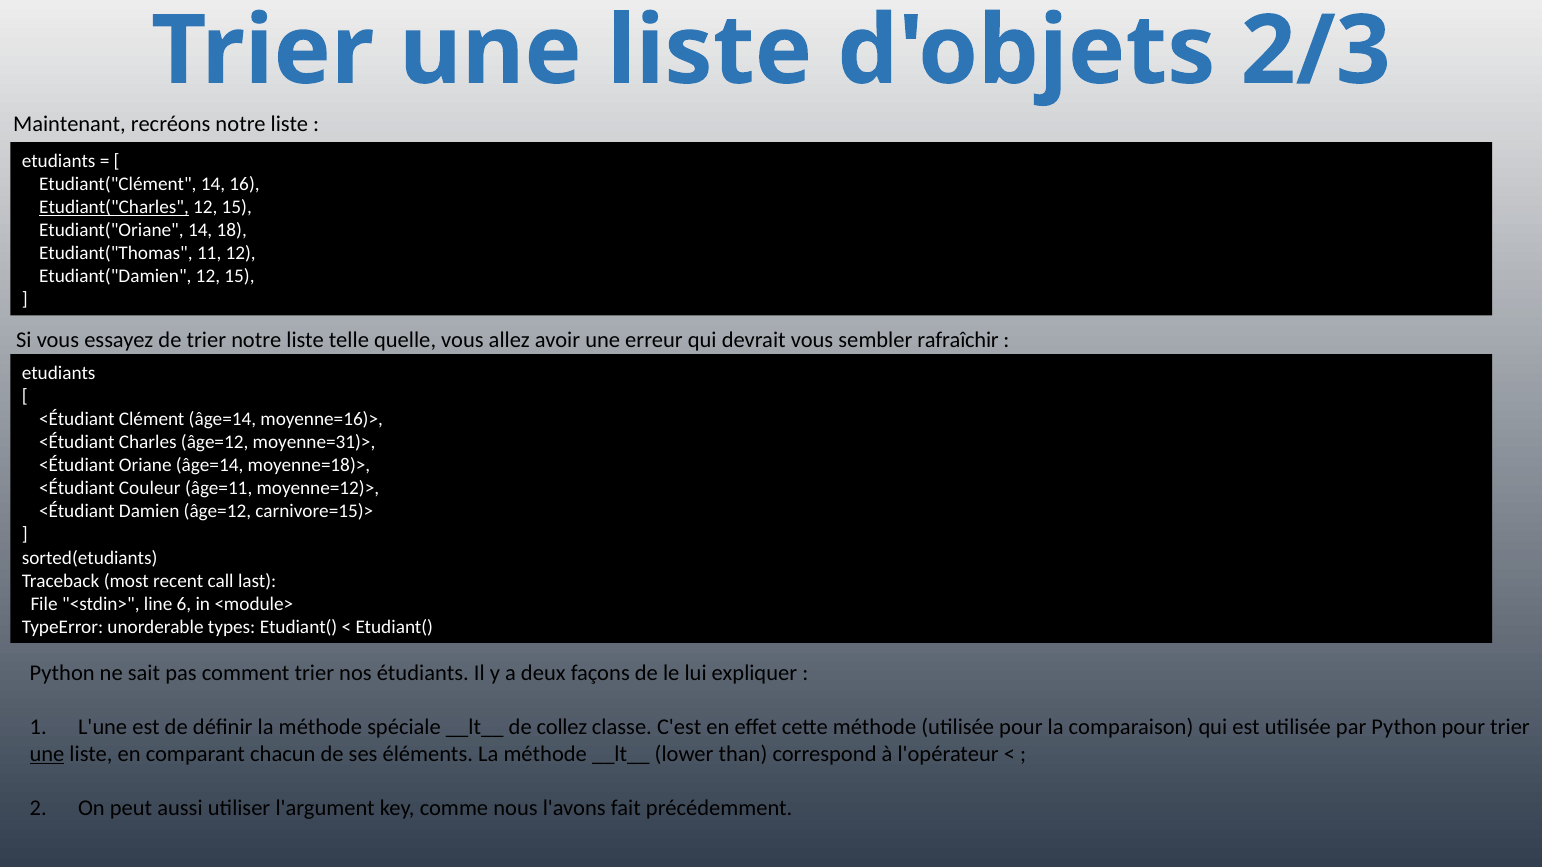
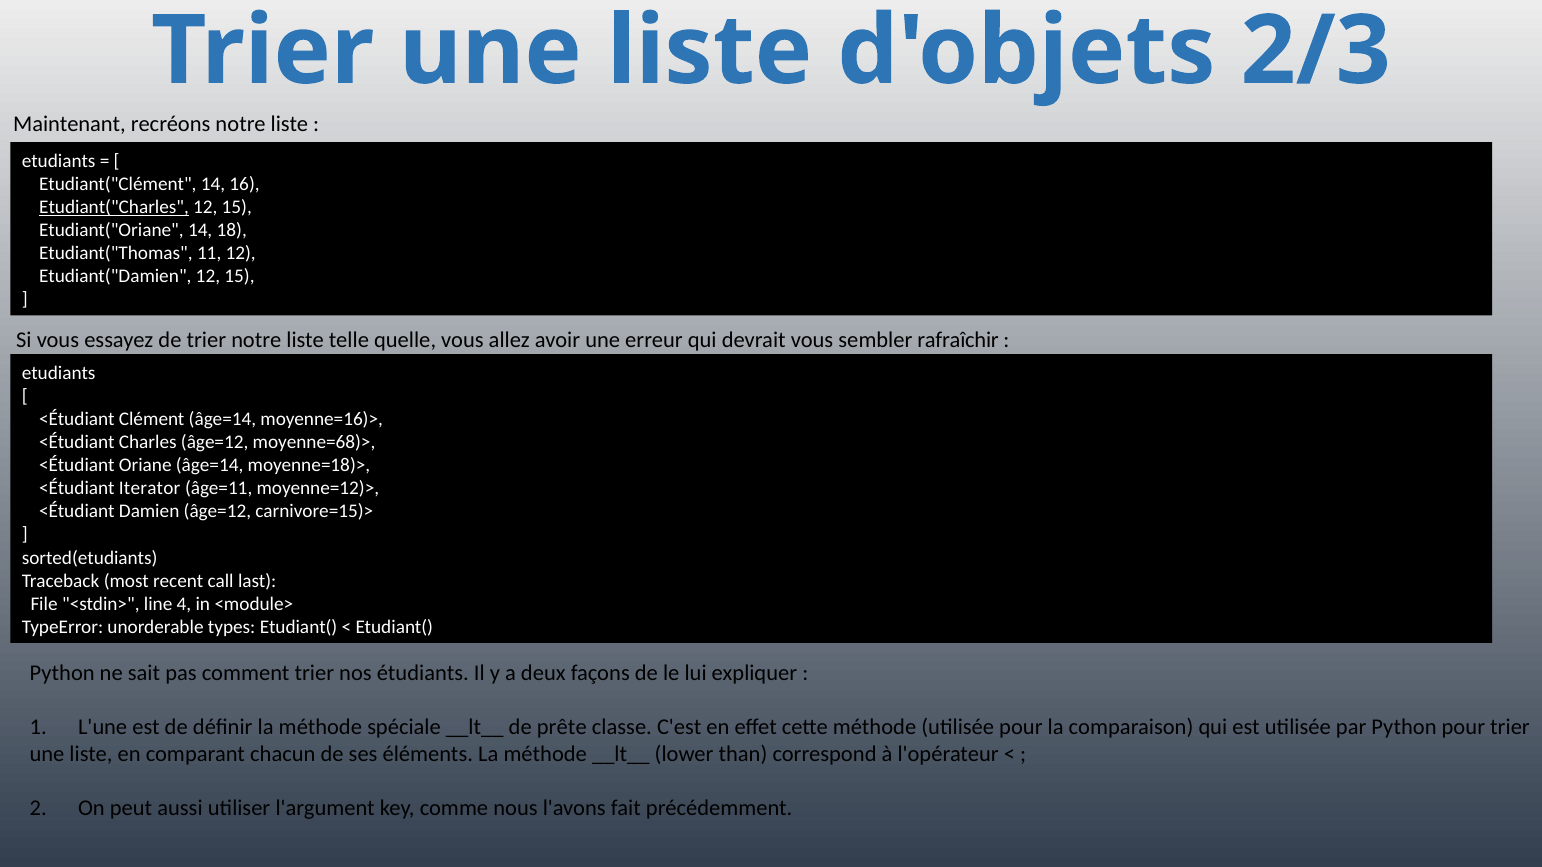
moyenne=31)>: moyenne=31)> -> moyenne=68)> (314, 442)
Couleur: Couleur -> Iterator (150, 489)
6: 6 -> 4 (184, 604)
collez: collez -> prête (562, 727)
une underline: present -> none (47, 754)
